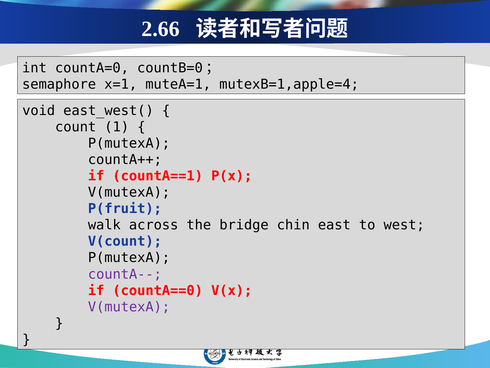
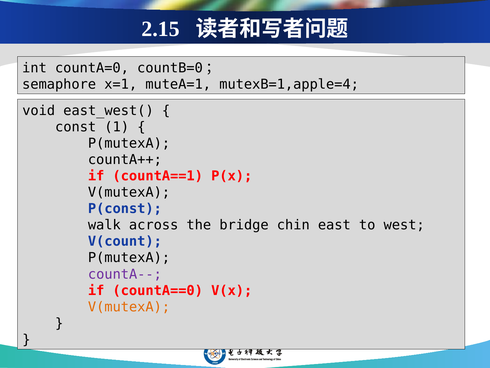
2.66: 2.66 -> 2.15 (161, 29)
count: count -> const (76, 127)
P(fruit: P(fruit -> P(const (125, 208)
V(mutexA colour: purple -> orange (129, 306)
